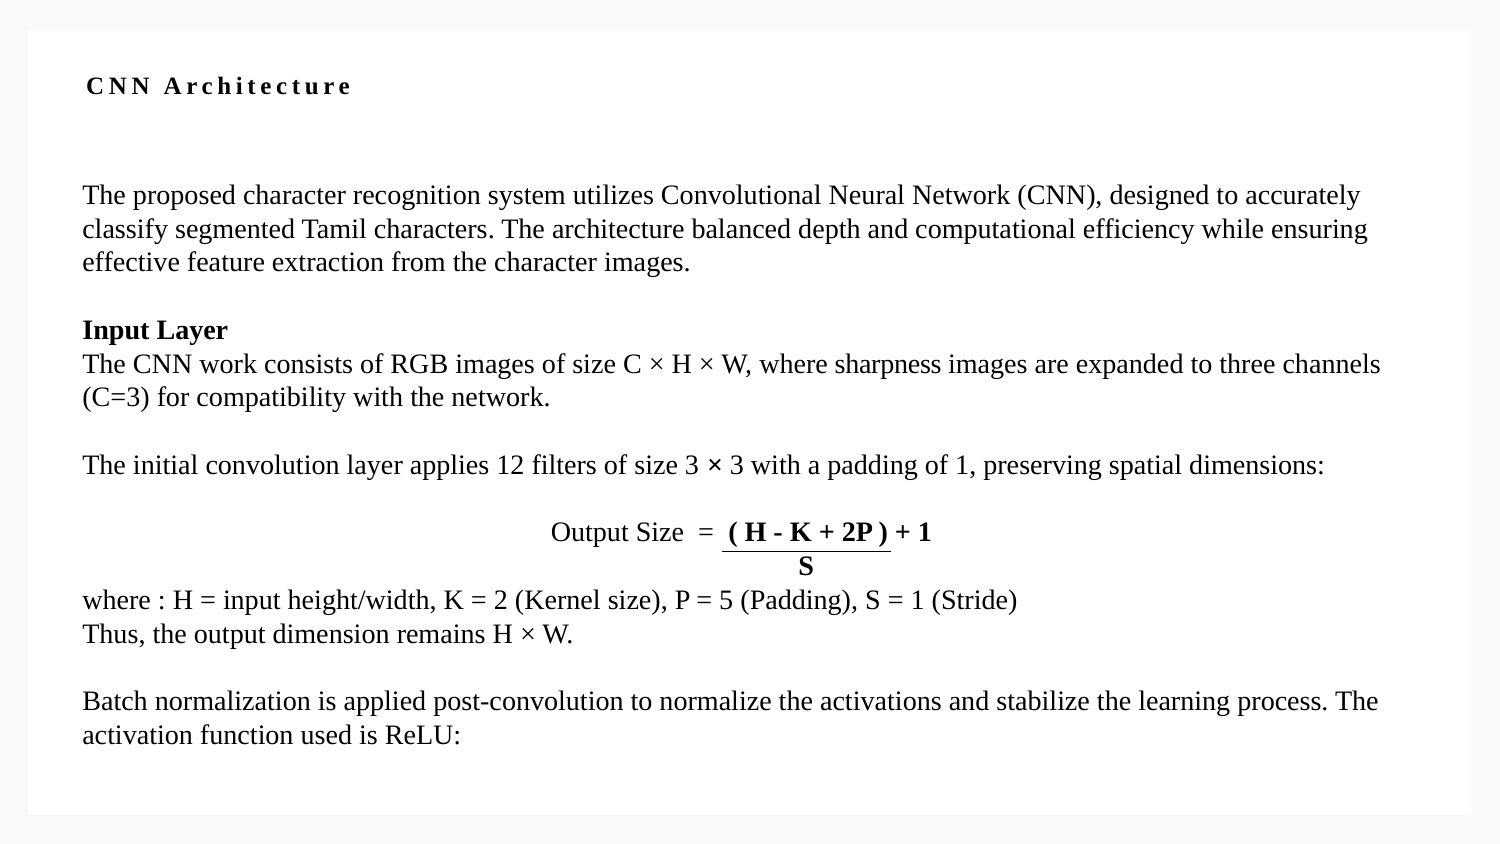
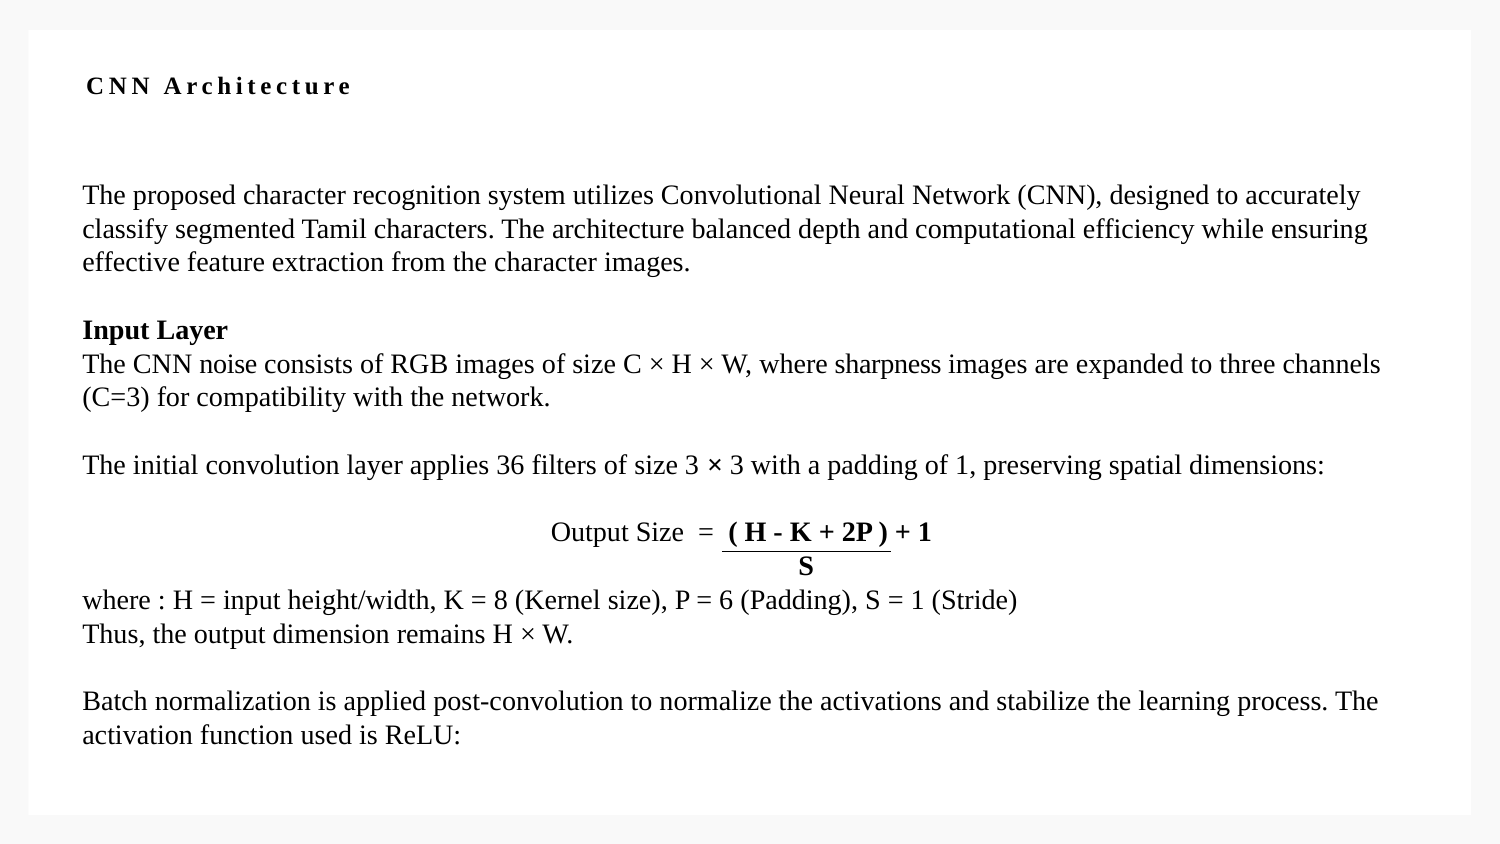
work: work -> noise (228, 364)
12: 12 -> 36 (510, 465)
2: 2 -> 8 (501, 600)
5: 5 -> 6 (726, 600)
